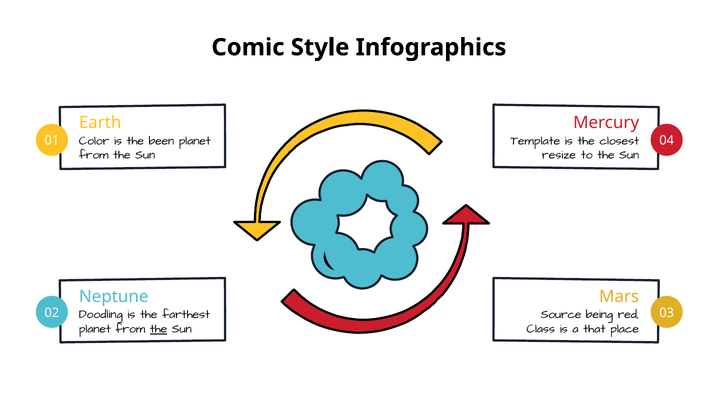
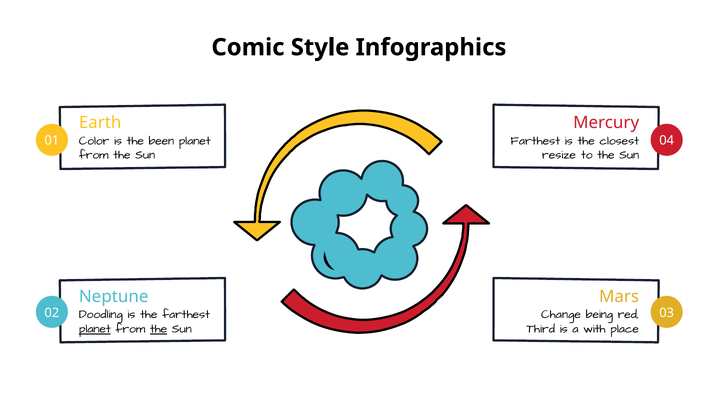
Template: Template -> Farthest (535, 141)
Source: Source -> Change (561, 314)
planet underline: none -> present (95, 329)
Class: Class -> Third (541, 329)
that: that -> with (594, 329)
